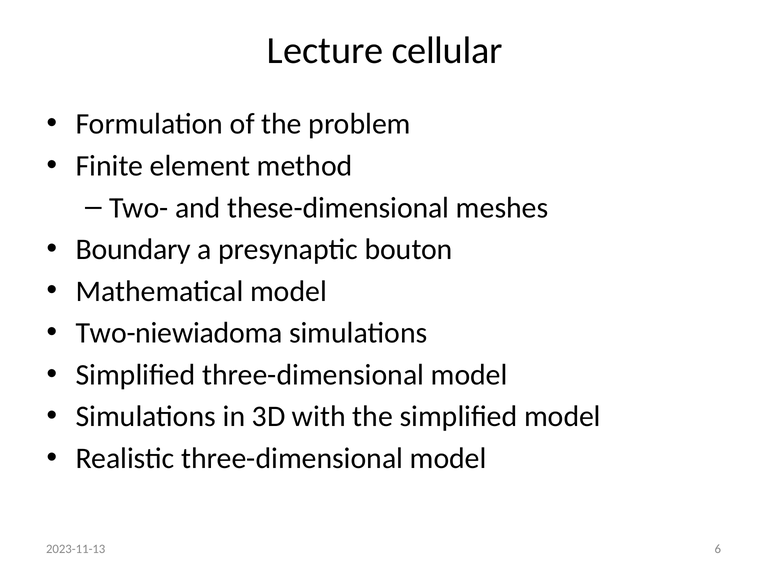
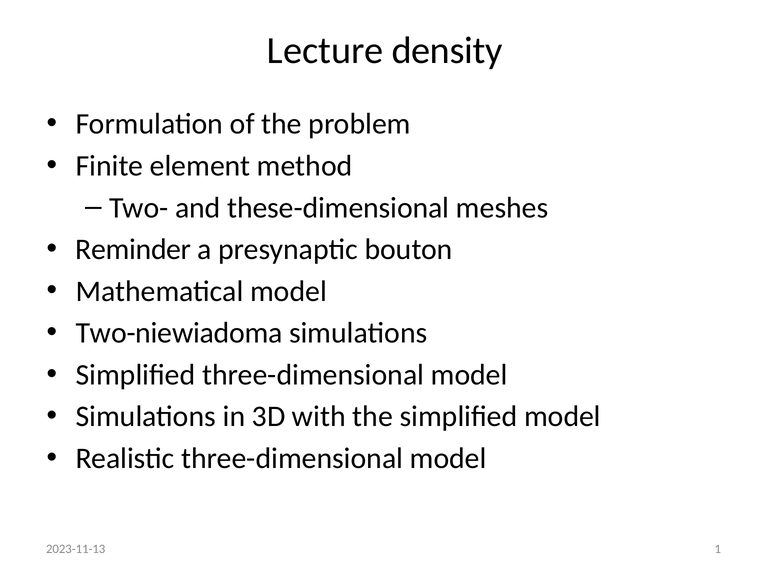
cellular: cellular -> density (447, 51)
Boundary: Boundary -> Reminder (133, 250)
6: 6 -> 1 (718, 549)
